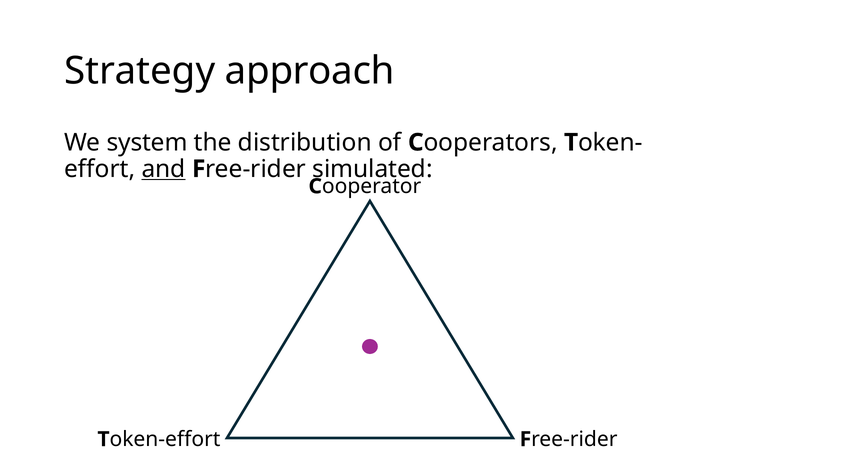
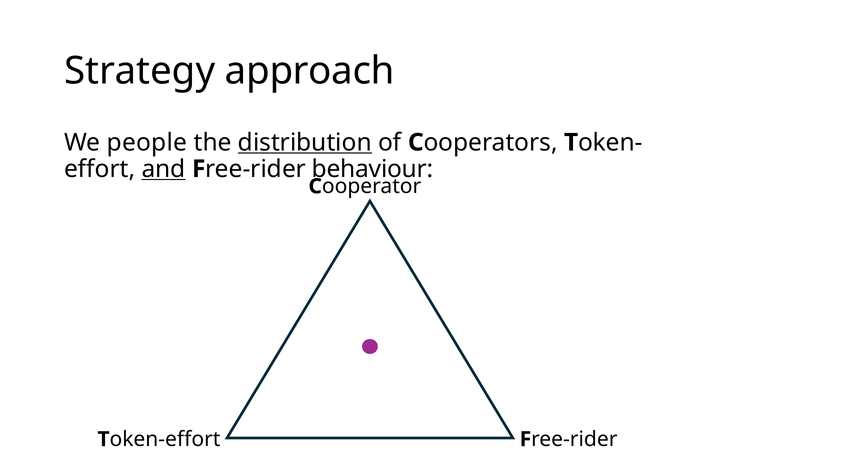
system: system -> people (147, 142)
distribution underline: none -> present (305, 142)
simulated: simulated -> behaviour (373, 169)
